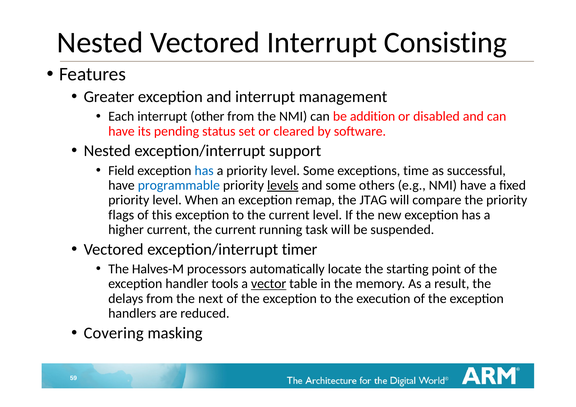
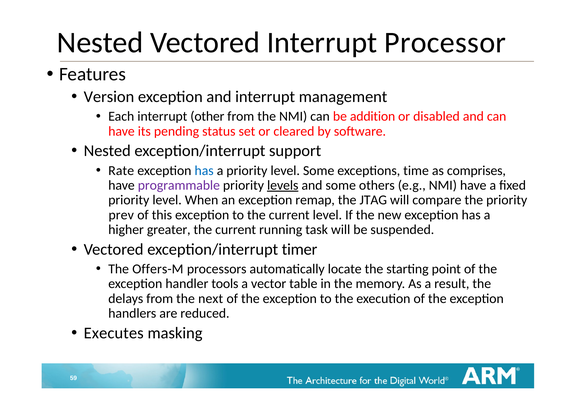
Consisting: Consisting -> Processor (445, 43)
Greater: Greater -> Version (109, 97)
Field: Field -> Rate (121, 171)
successful: successful -> comprises (476, 171)
programmable colour: blue -> purple (179, 185)
flags: flags -> prev (121, 215)
higher current: current -> greater (169, 230)
Halves-M: Halves-M -> Offers-M (158, 269)
vector underline: present -> none (269, 284)
Covering: Covering -> Executes (114, 333)
